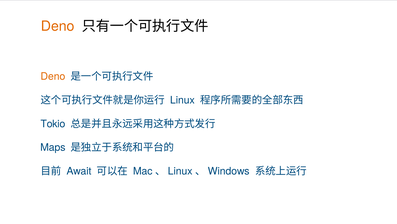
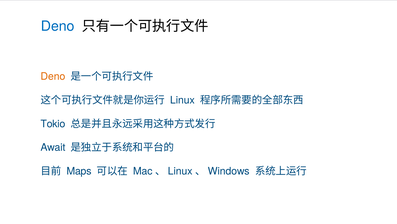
Deno colour: orange -> blue (58, 26)
Maps: Maps -> Await (53, 147)
Await: Await -> Maps (79, 171)
